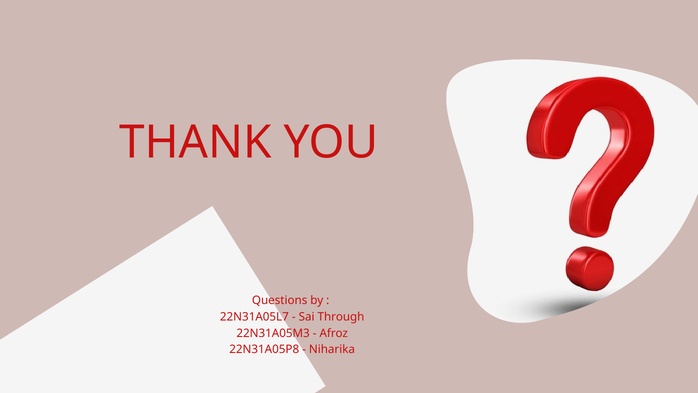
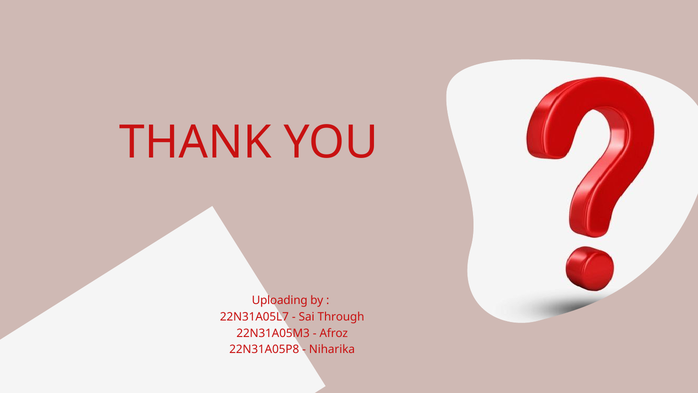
Questions: Questions -> Uploading (280, 300)
